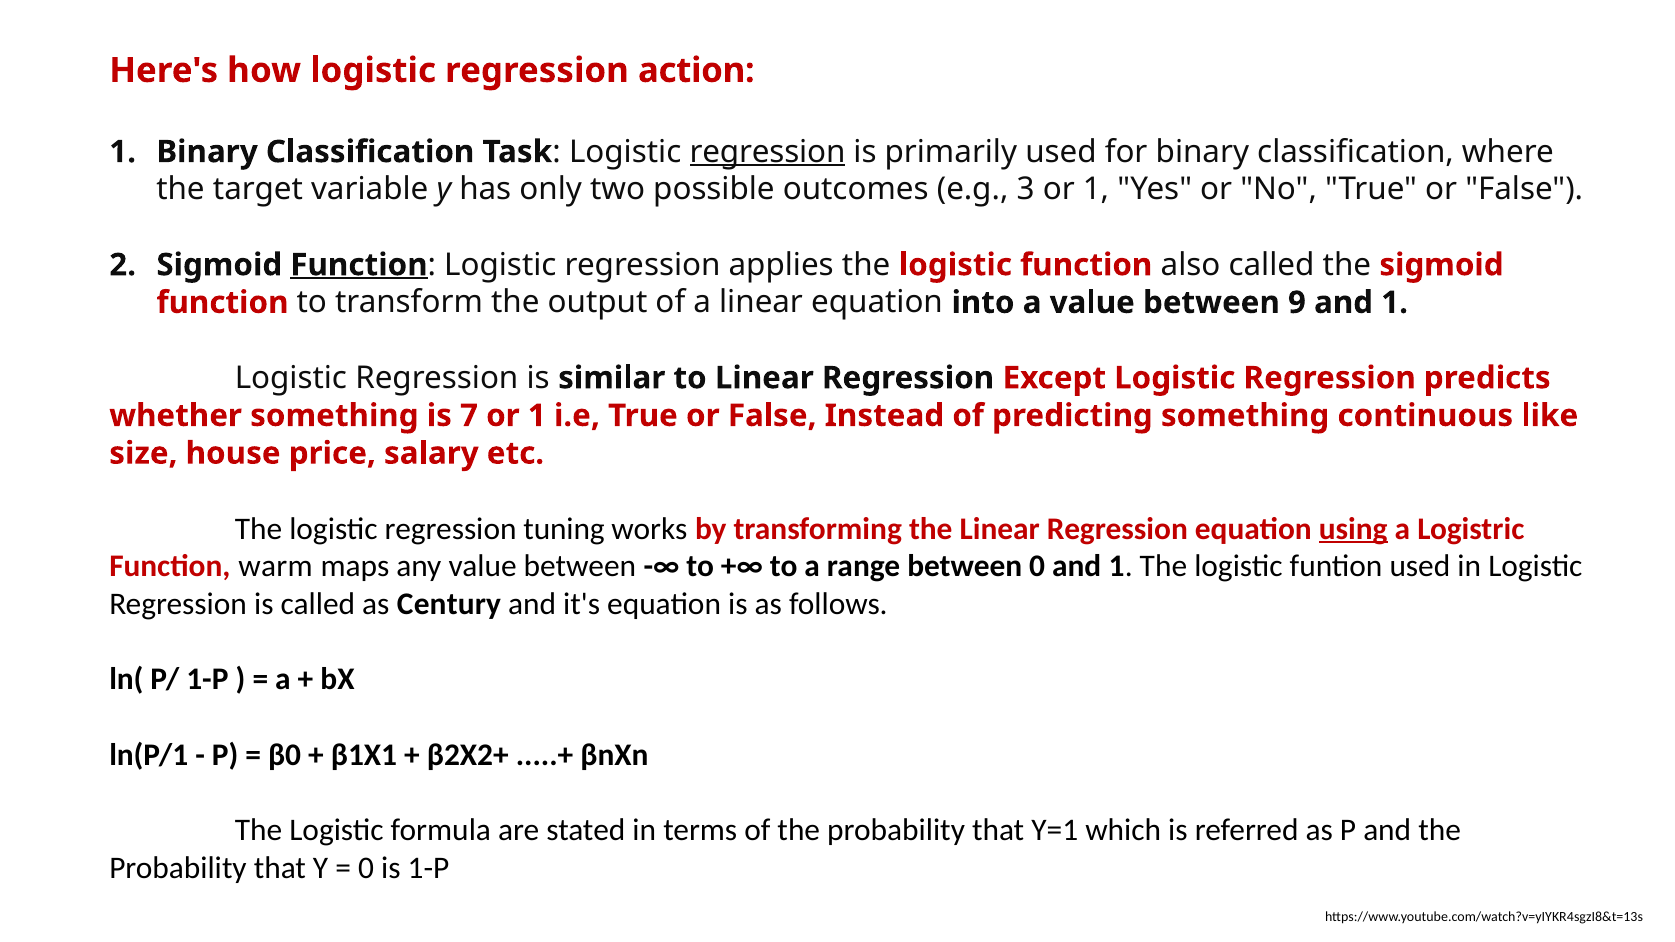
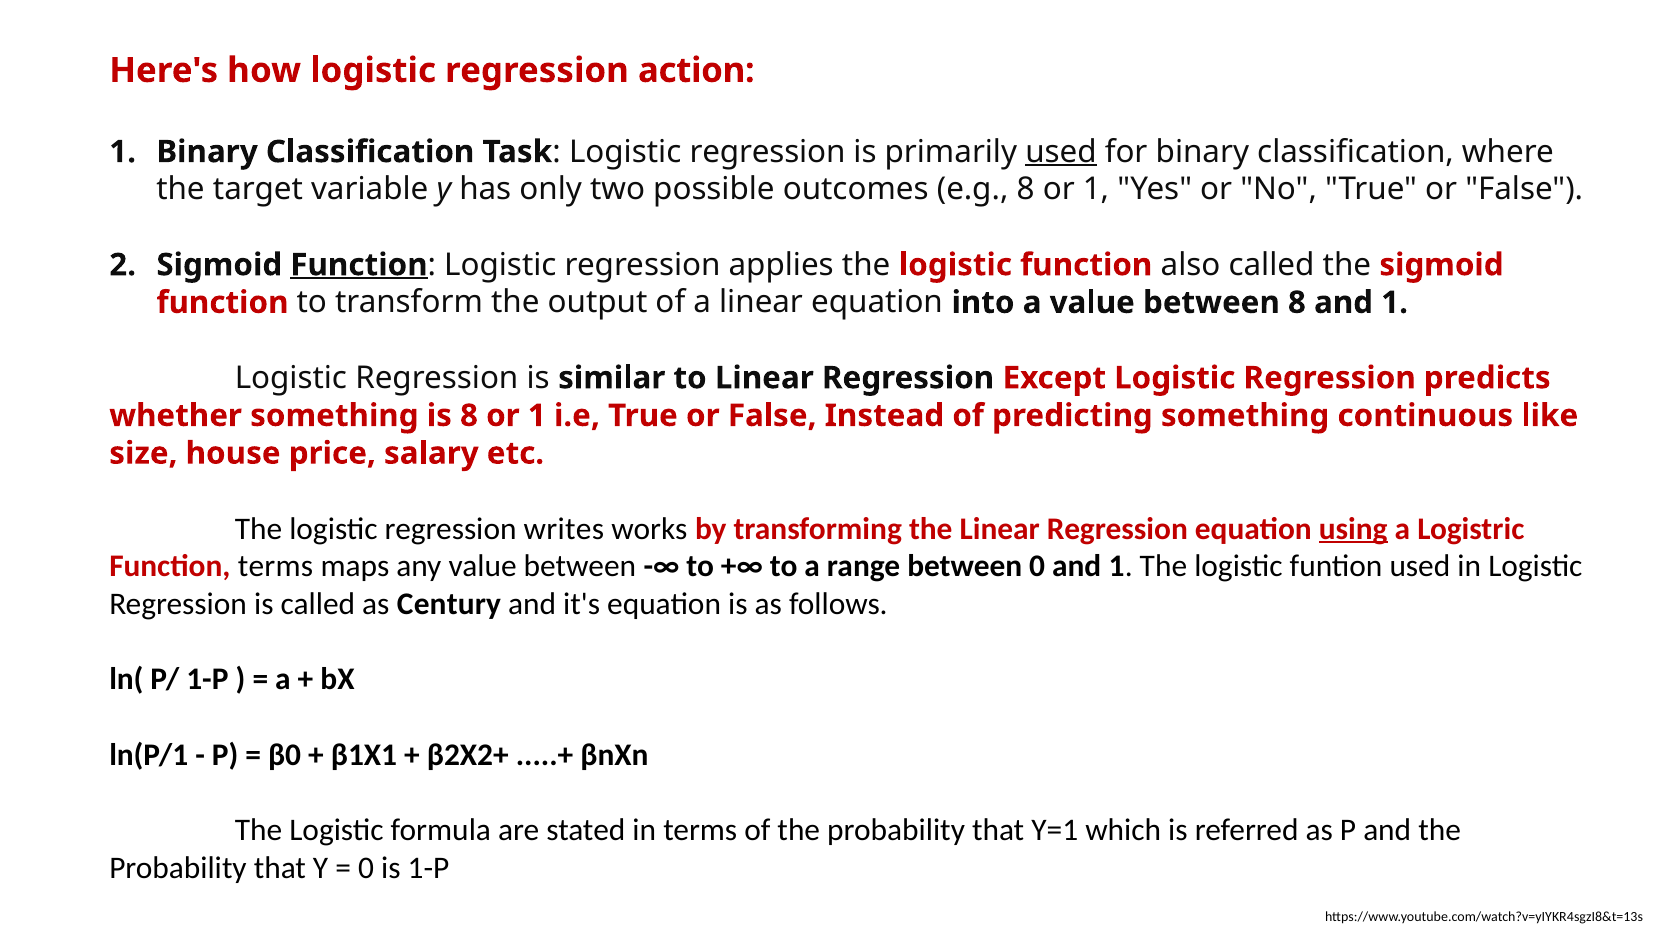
regression underline: present -> none (767, 152)
used underline: none -> present (1061, 152)
e.g 3: 3 -> 8 (1026, 190)
between 9: 9 -> 8 (1297, 303)
is 7: 7 -> 8 (469, 416)
tuning: tuning -> writes (564, 529)
Function warm: warm -> terms (276, 566)
